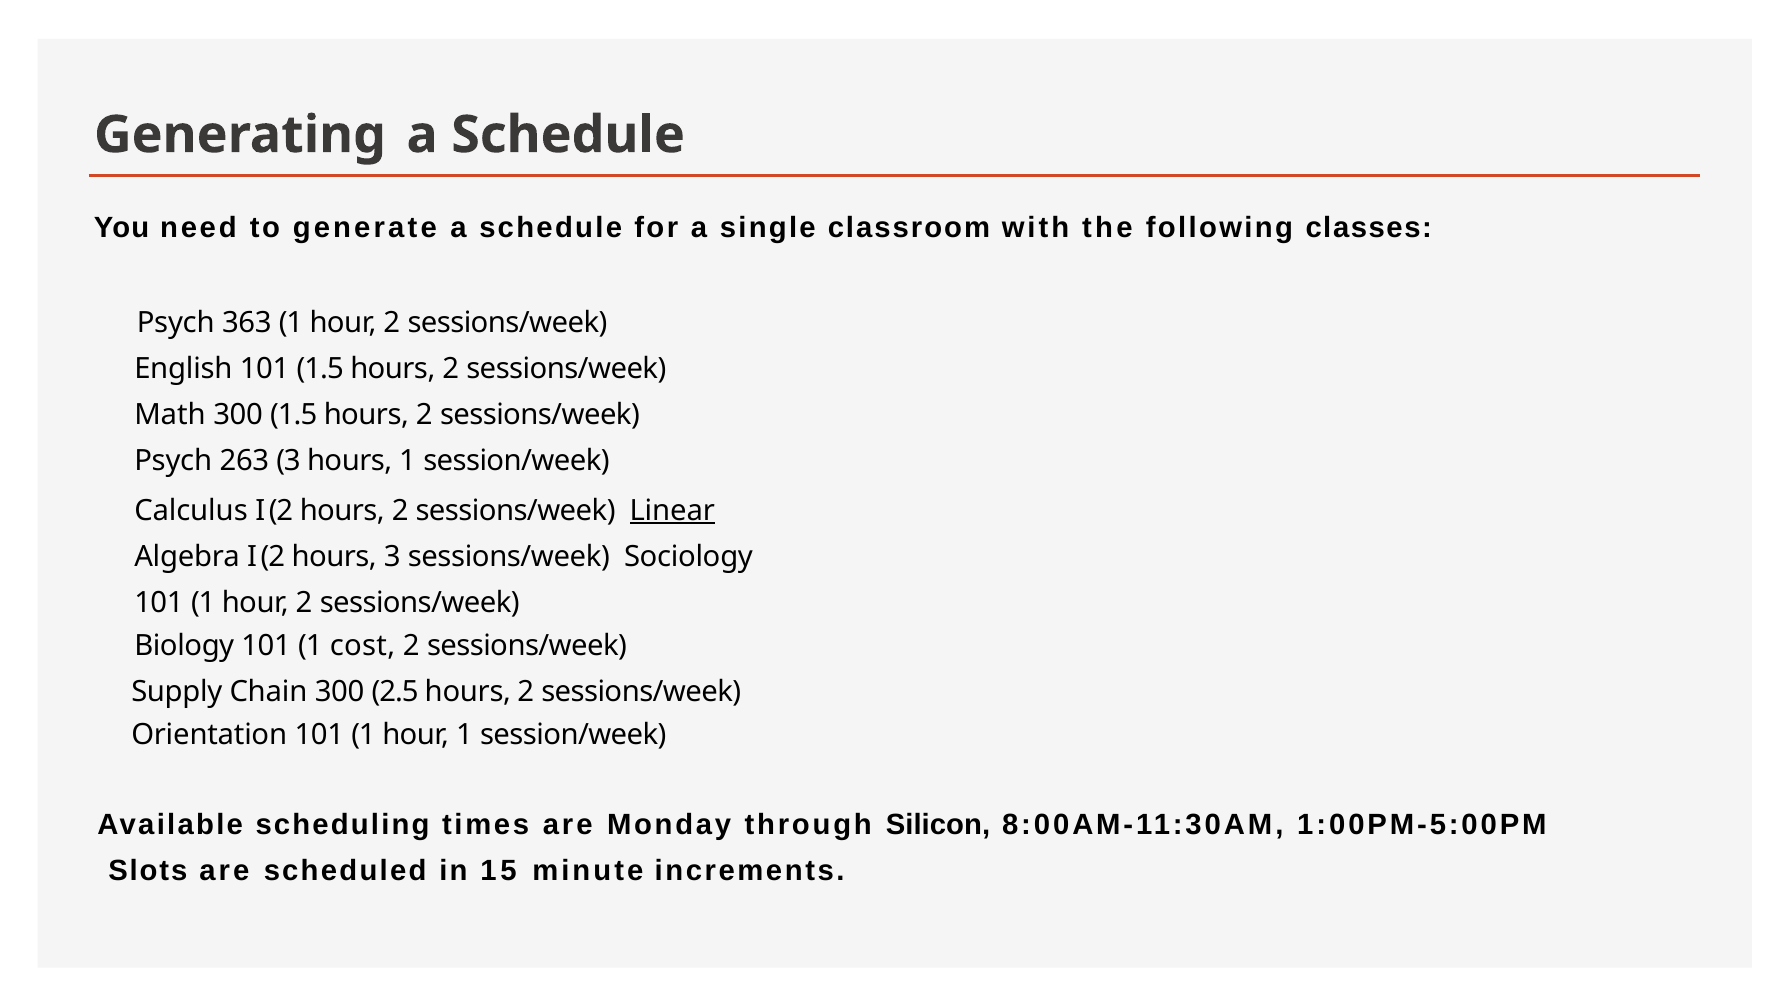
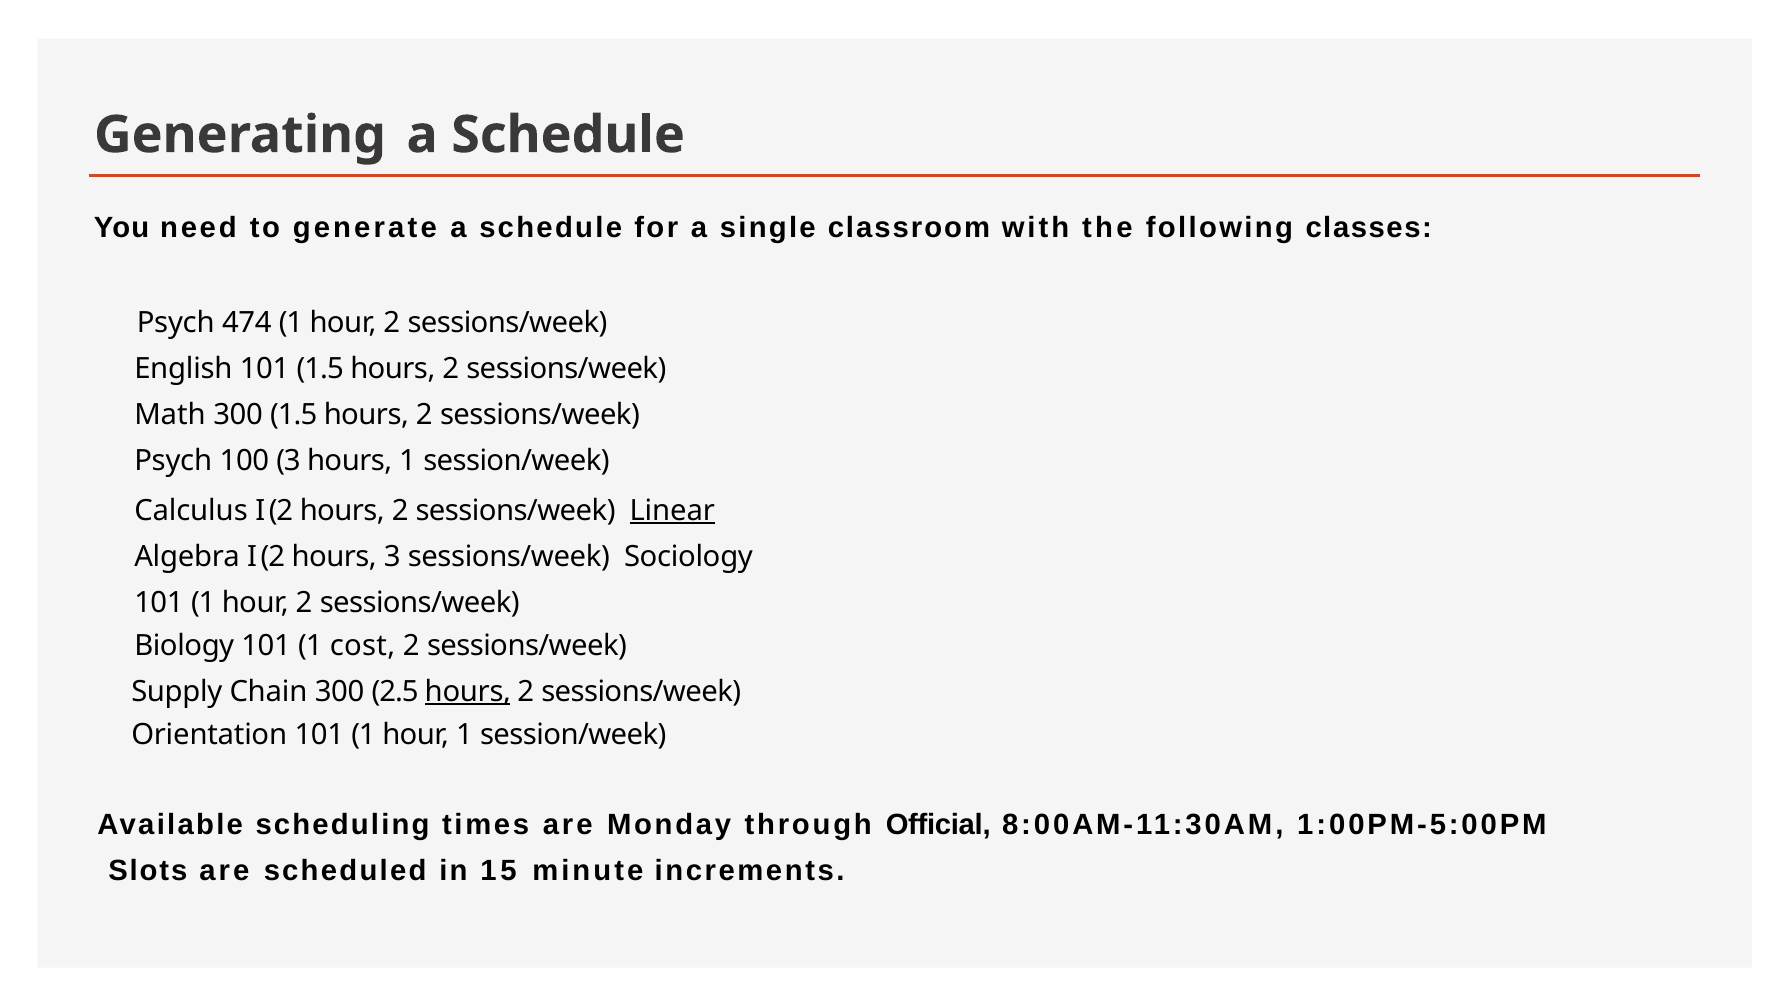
363: 363 -> 474 (247, 323)
263: 263 -> 100 (244, 461)
hours underline: none -> present (468, 692)
Silicon: Silicon -> Official (938, 825)
